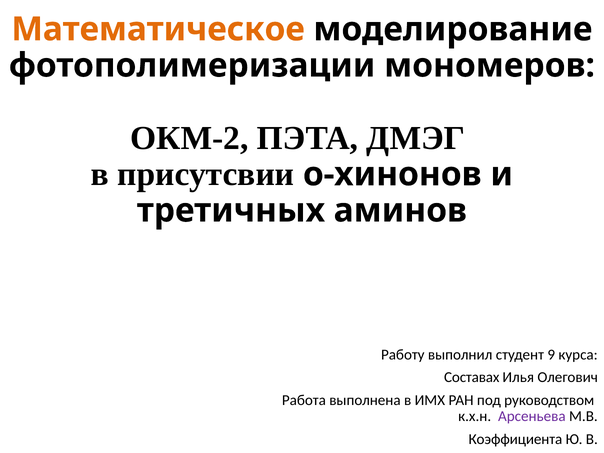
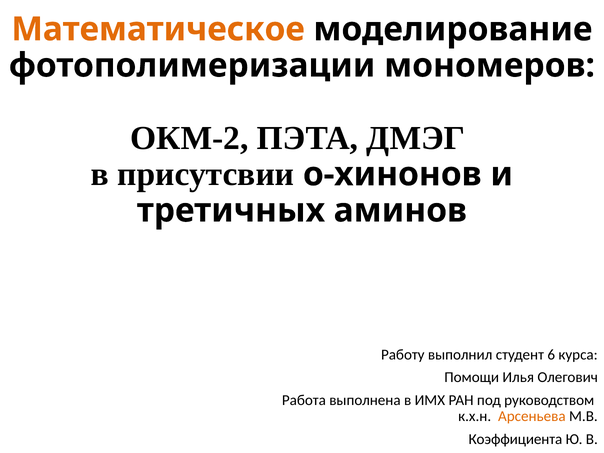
9: 9 -> 6 (551, 355)
Составах: Составах -> Помощи (472, 378)
Арсеньева colour: purple -> orange (532, 416)
